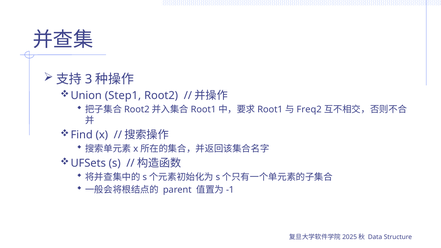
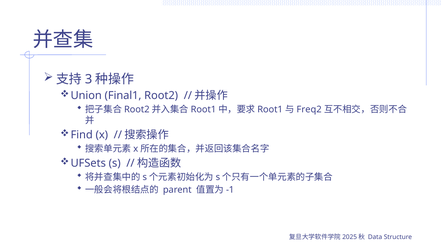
Step1: Step1 -> Final1 (123, 96)
